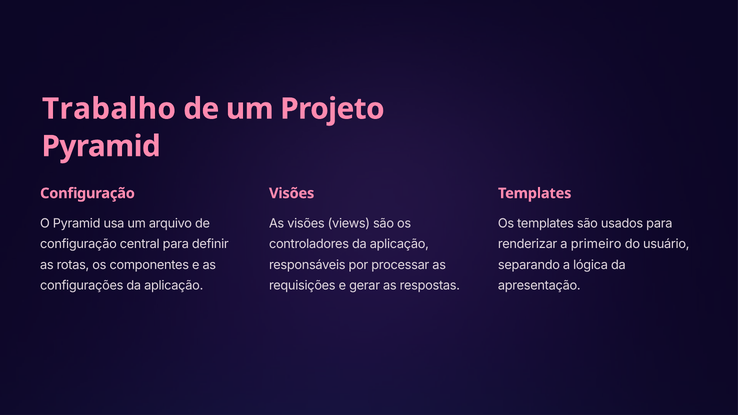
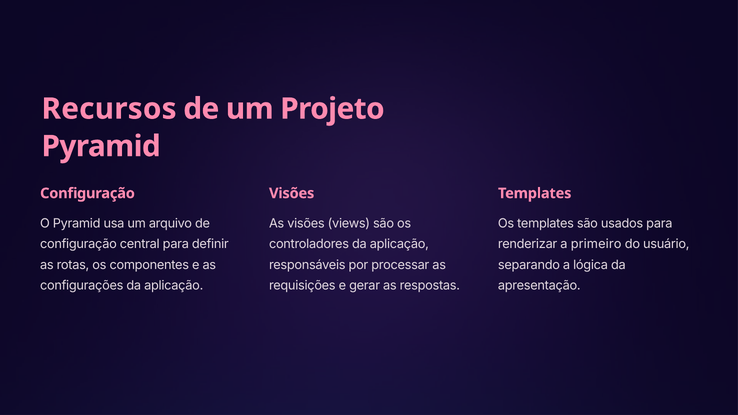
Trabalho: Trabalho -> Recursos (109, 109)
